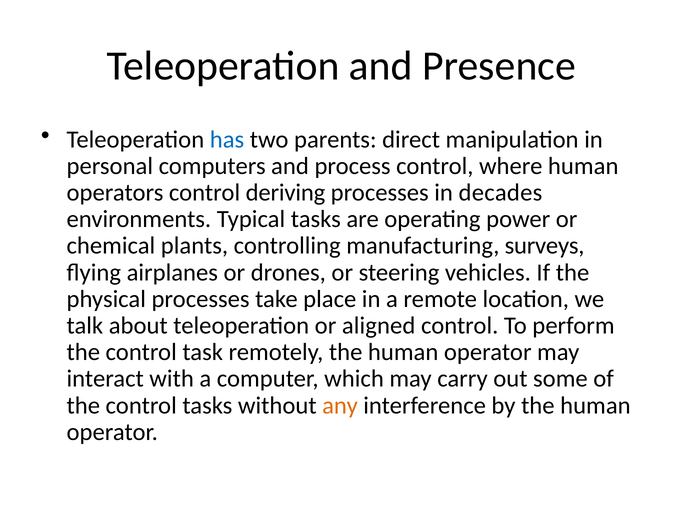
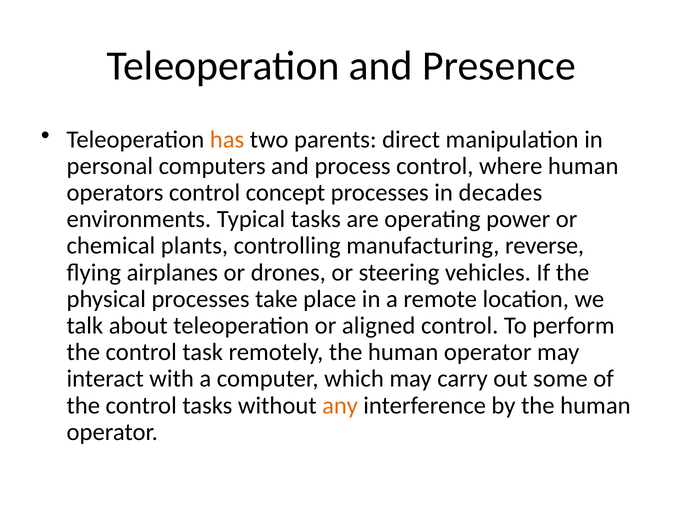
has colour: blue -> orange (227, 139)
deriving: deriving -> concept (285, 193)
surveys: surveys -> reverse (545, 246)
